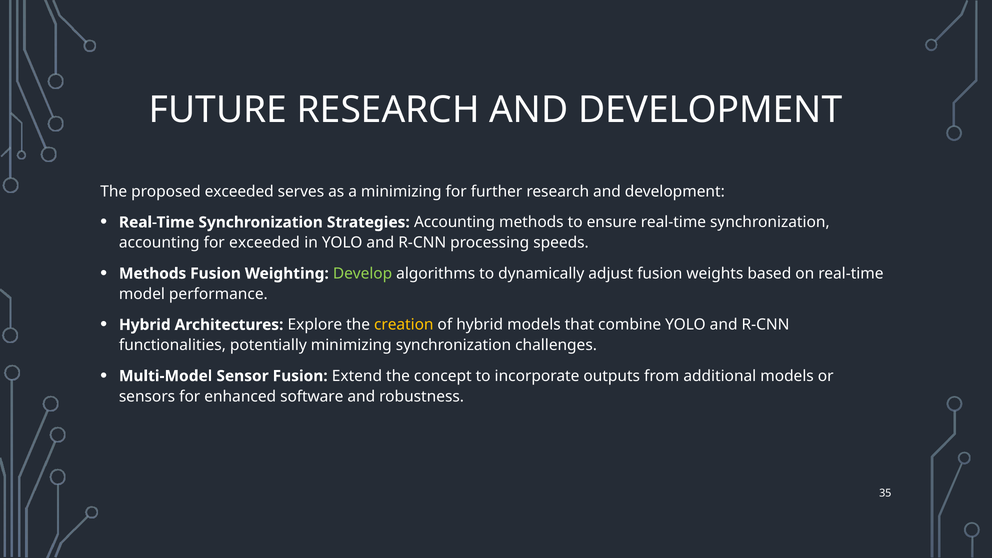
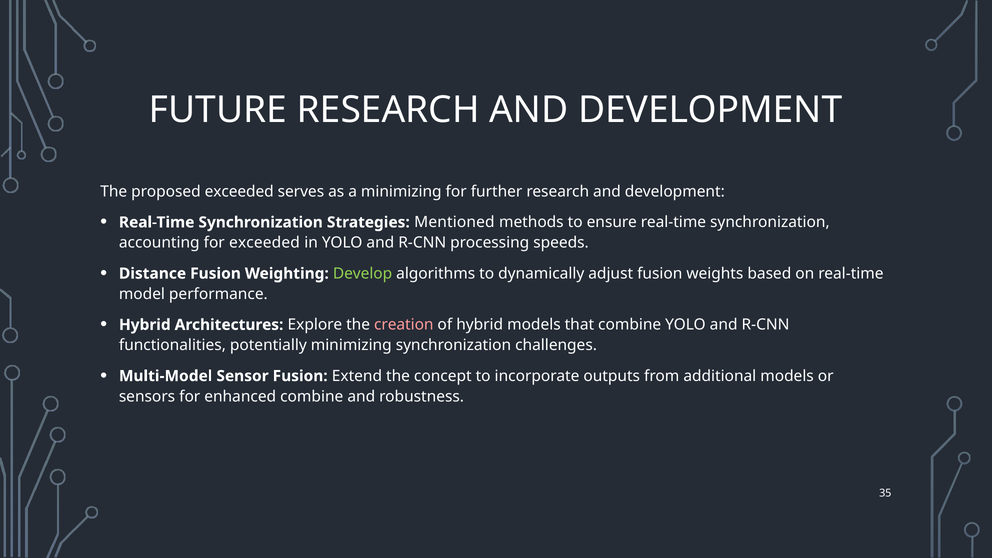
Strategies Accounting: Accounting -> Mentioned (454, 222)
Methods: Methods -> Distance (153, 274)
creation colour: yellow -> pink (404, 325)
enhanced software: software -> combine (312, 396)
